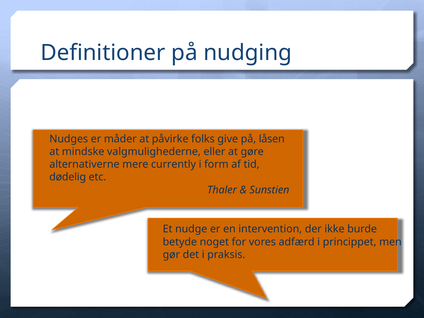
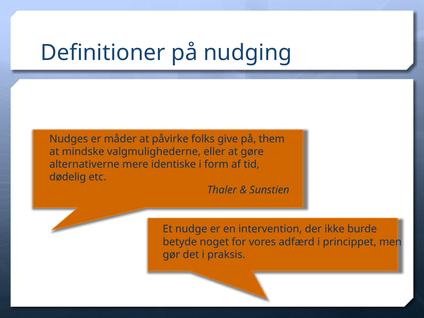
låsen: låsen -> them (272, 139)
currently: currently -> identiske (174, 164)
